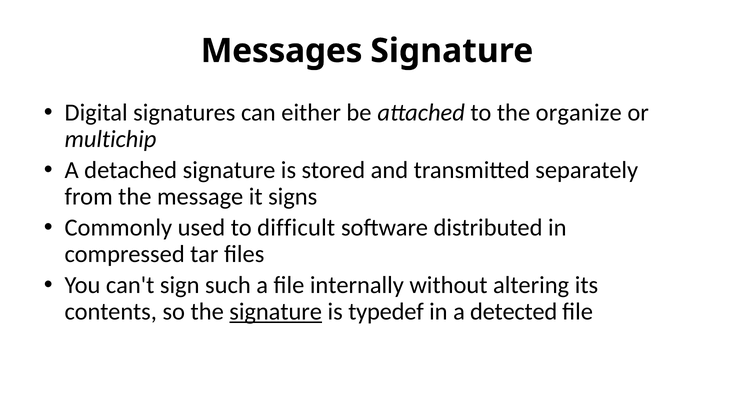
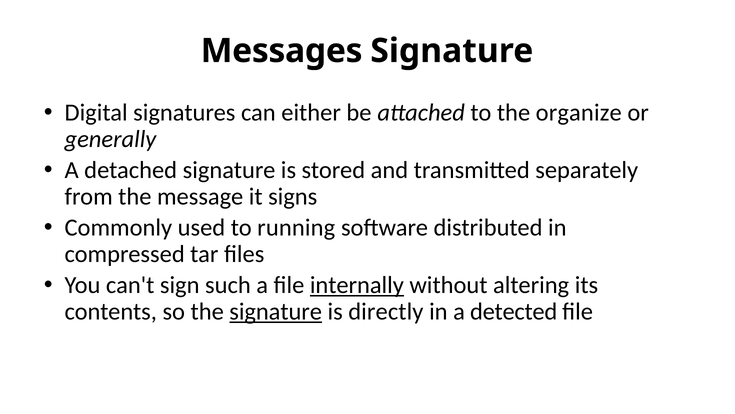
multichip: multichip -> generally (110, 139)
difficult: difficult -> running (296, 227)
internally underline: none -> present (357, 285)
typedef: typedef -> directly (386, 311)
